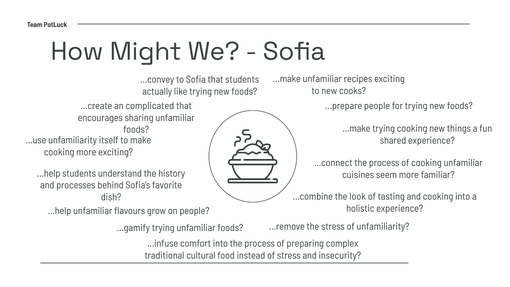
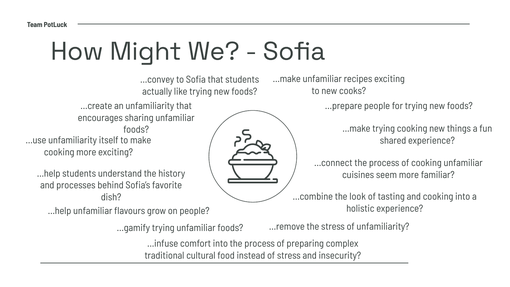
an complicated: complicated -> unfamiliarity (150, 106)
